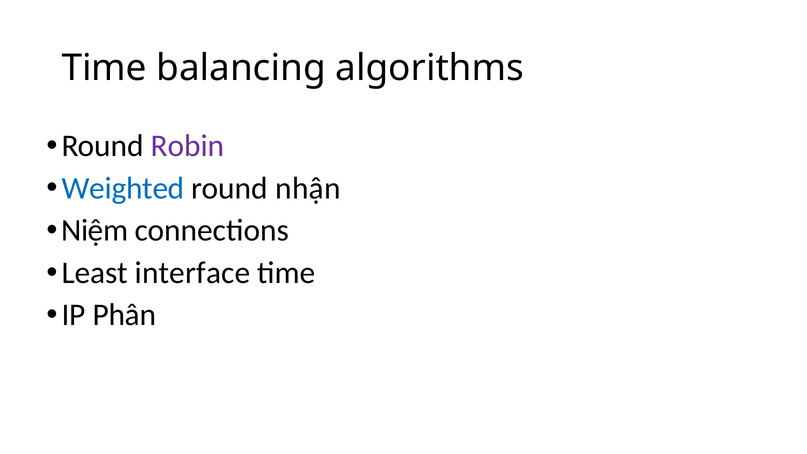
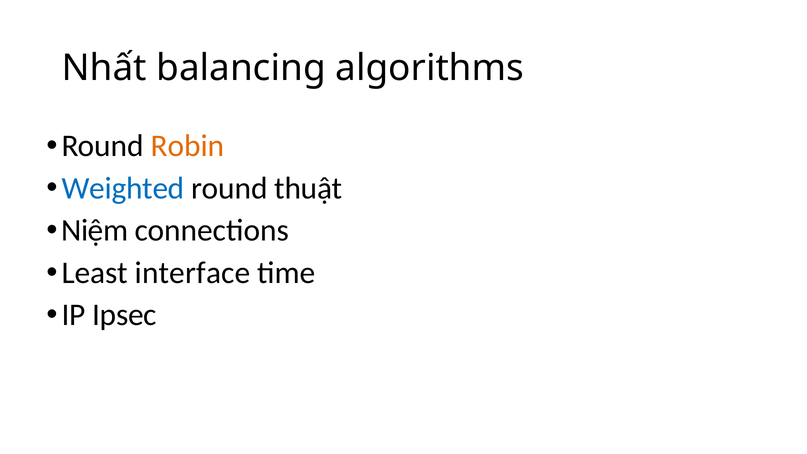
Time: Time -> Nhất (104, 68)
Robin colour: purple -> orange (187, 146)
nhận: nhận -> thuật (308, 188)
Phân: Phân -> Ipsec (124, 315)
